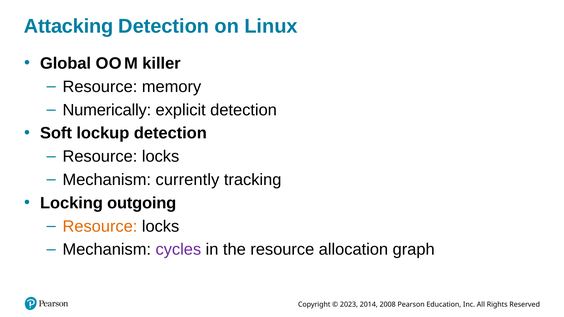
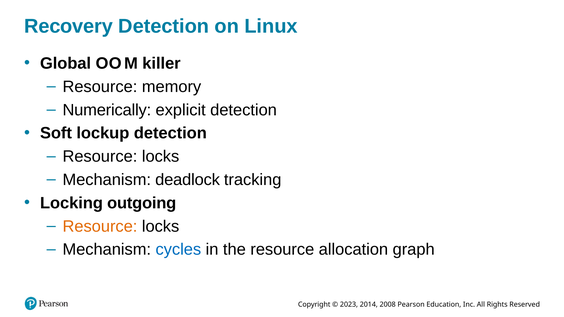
Attacking: Attacking -> Recovery (69, 26)
currently: currently -> deadlock (188, 180)
cycles colour: purple -> blue (178, 250)
